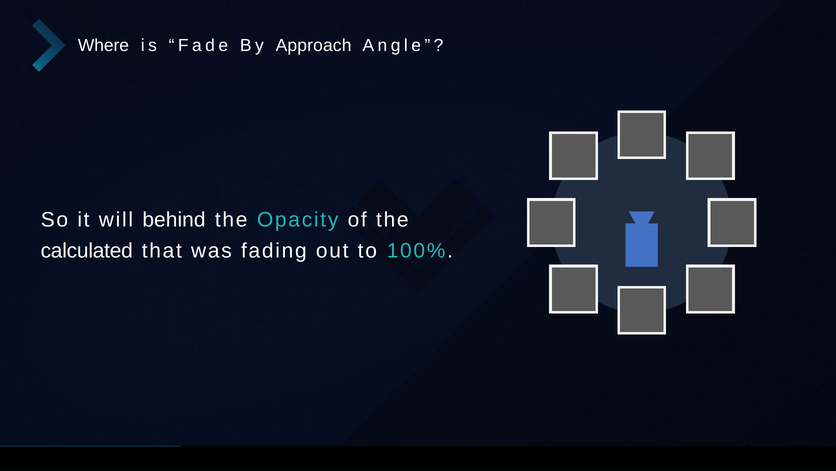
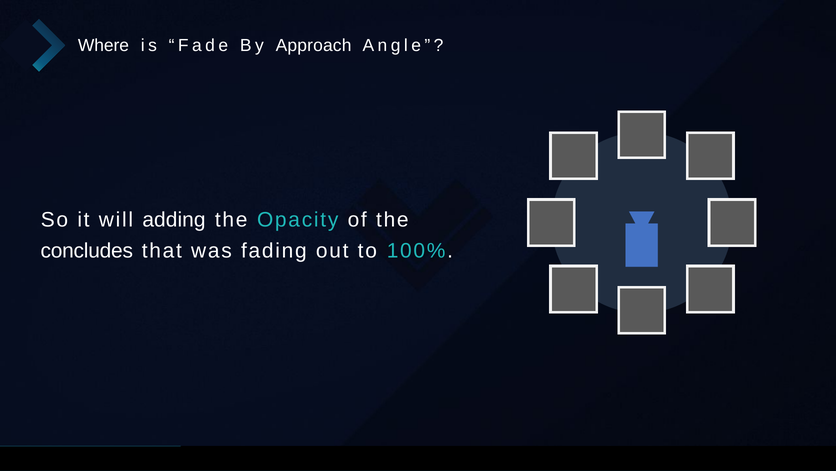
behind: behind -> adding (174, 219)
calculated: calculated -> concludes (87, 251)
